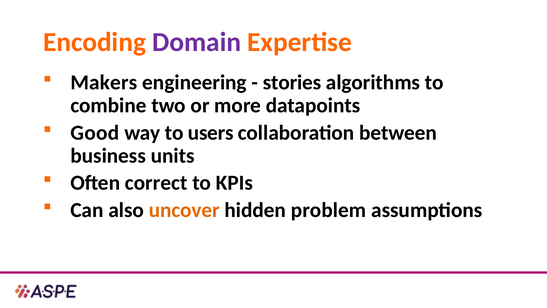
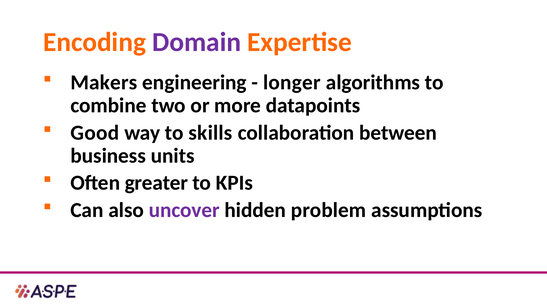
stories: stories -> longer (292, 82)
users: users -> skills (211, 133)
correct: correct -> greater (156, 183)
uncover colour: orange -> purple (184, 210)
